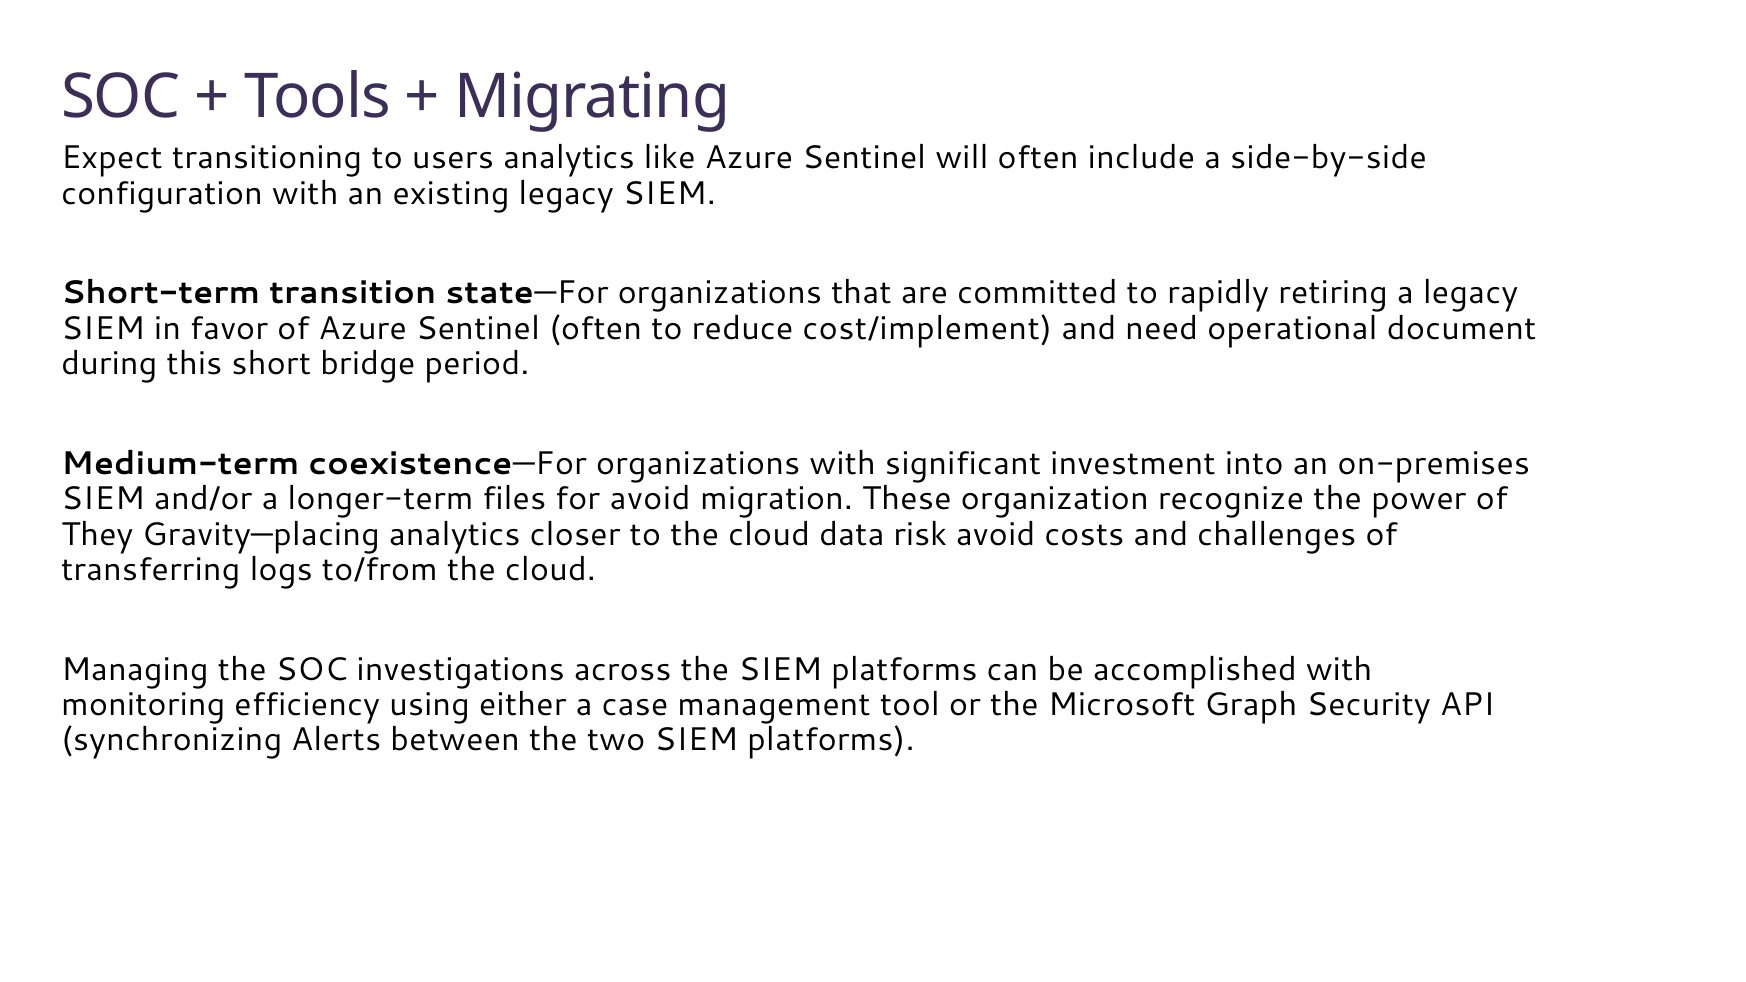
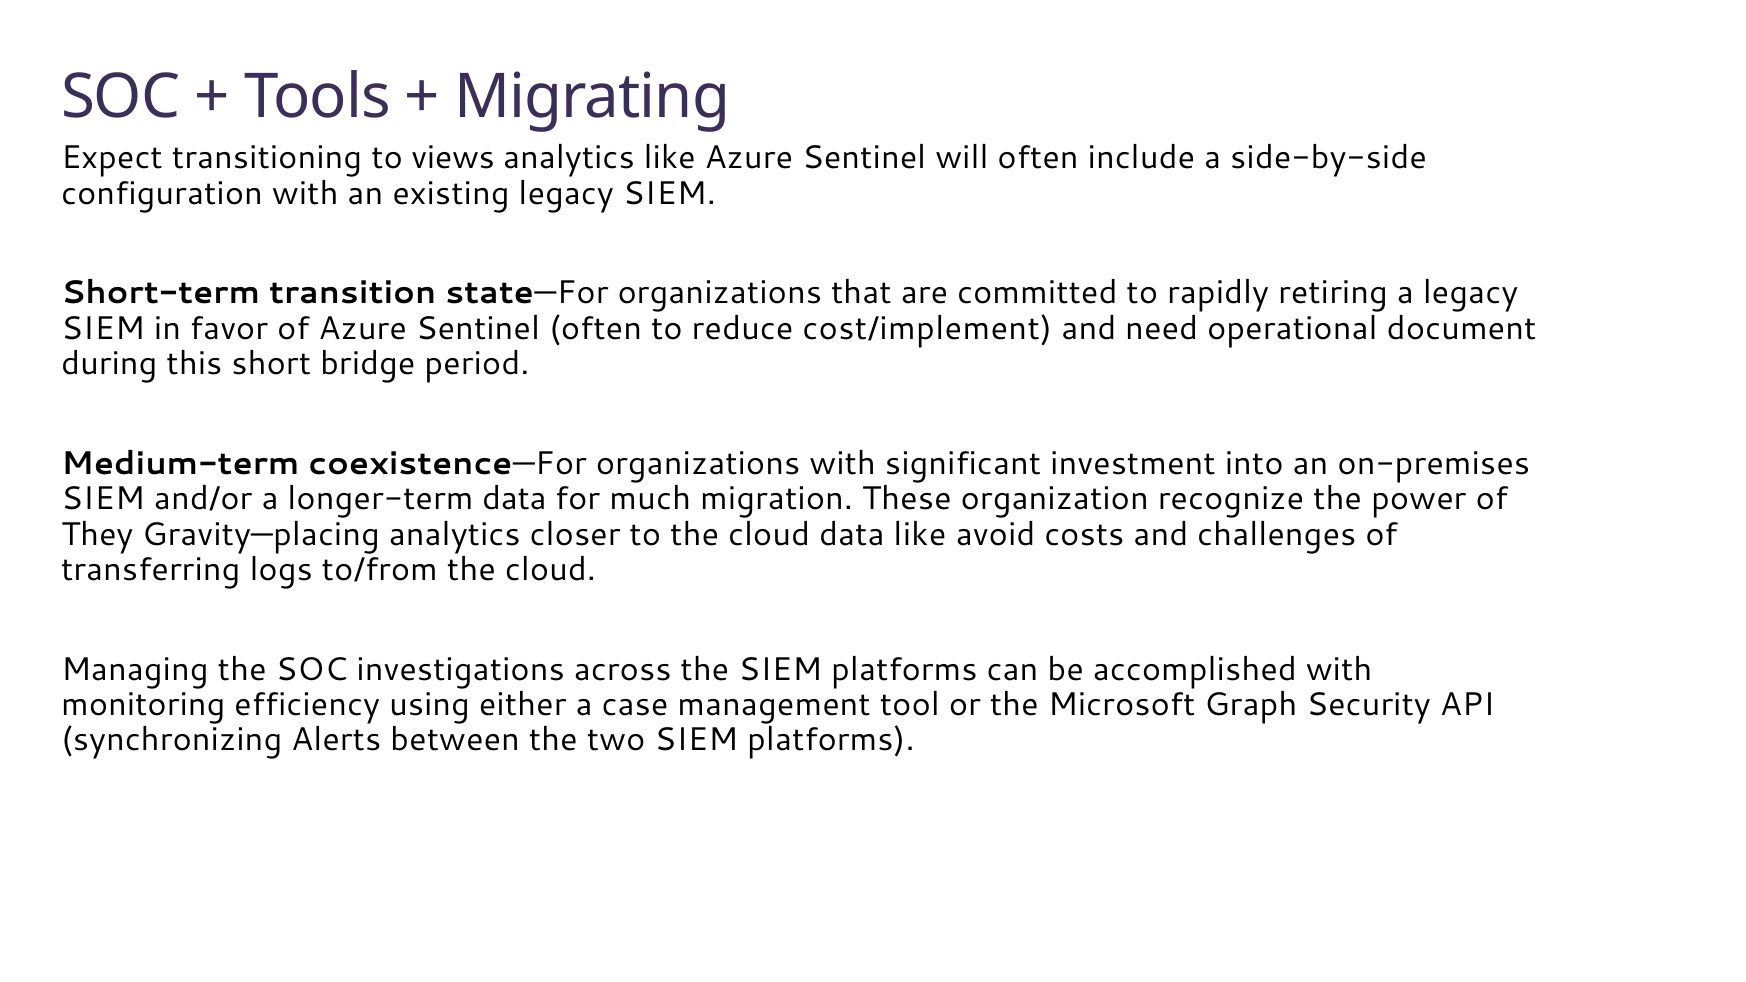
users: users -> views (453, 158)
longer-term files: files -> data (514, 499)
for avoid: avoid -> much (650, 499)
data risk: risk -> like (920, 534)
